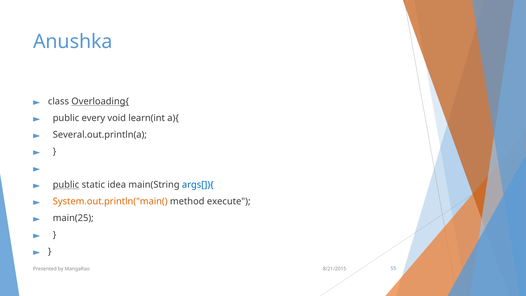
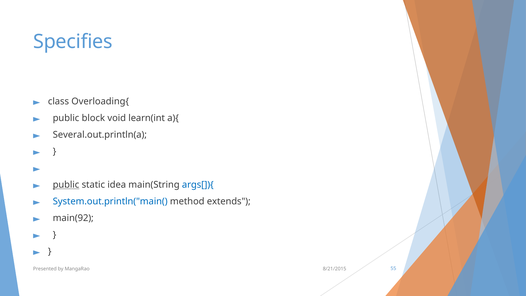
Anushka: Anushka -> Specifies (73, 41)
Overloading{ underline: present -> none (100, 101)
every: every -> block (93, 118)
System.out.println("main( colour: orange -> blue (110, 201)
execute: execute -> extends (229, 201)
main(25: main(25 -> main(92 (73, 218)
